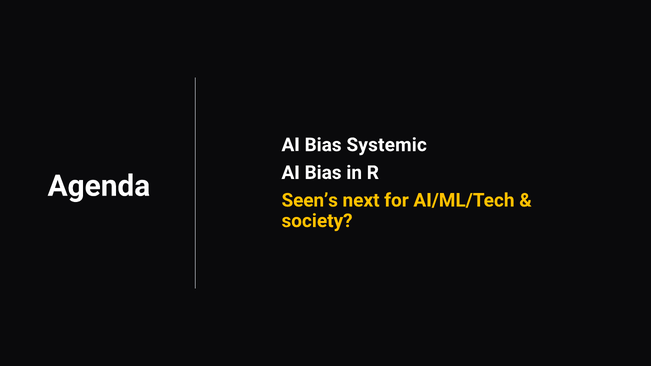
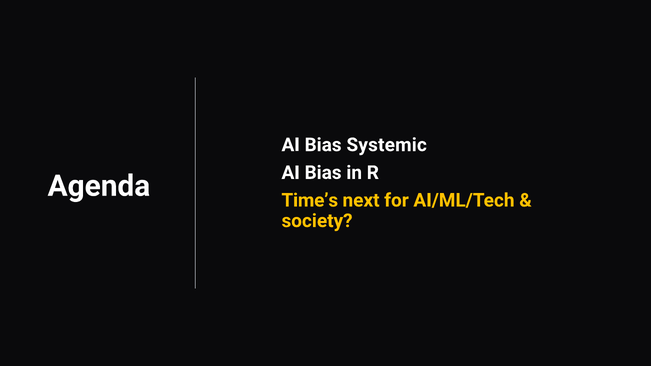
Seen’s: Seen’s -> Time’s (310, 200)
